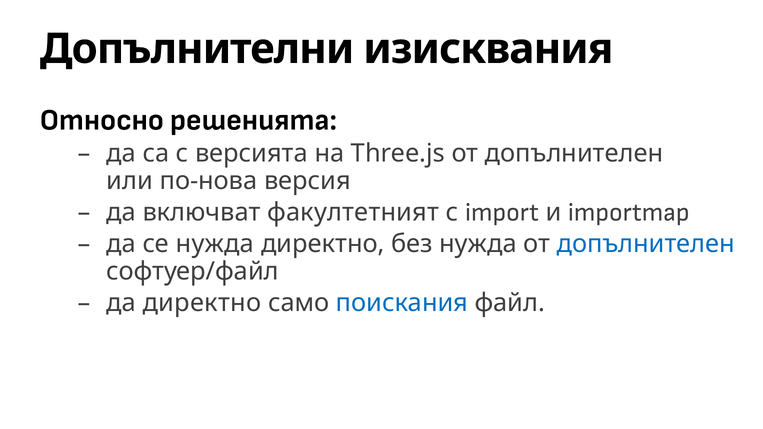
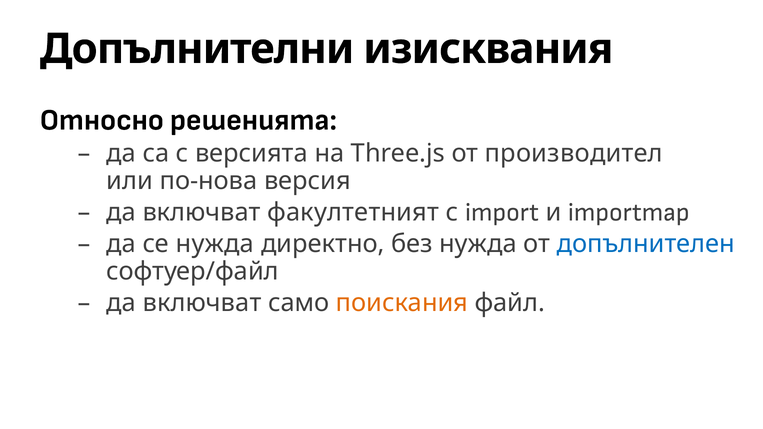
Three.js от допълнителен: допълнителен -> производител (574, 154)
директно: директно -> включват (202, 303)
поискания colour: blue -> orange (402, 303)
